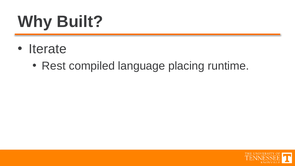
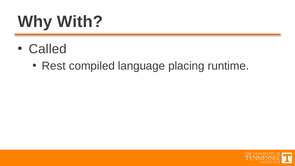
Built: Built -> With (80, 22)
Iterate: Iterate -> Called (48, 49)
